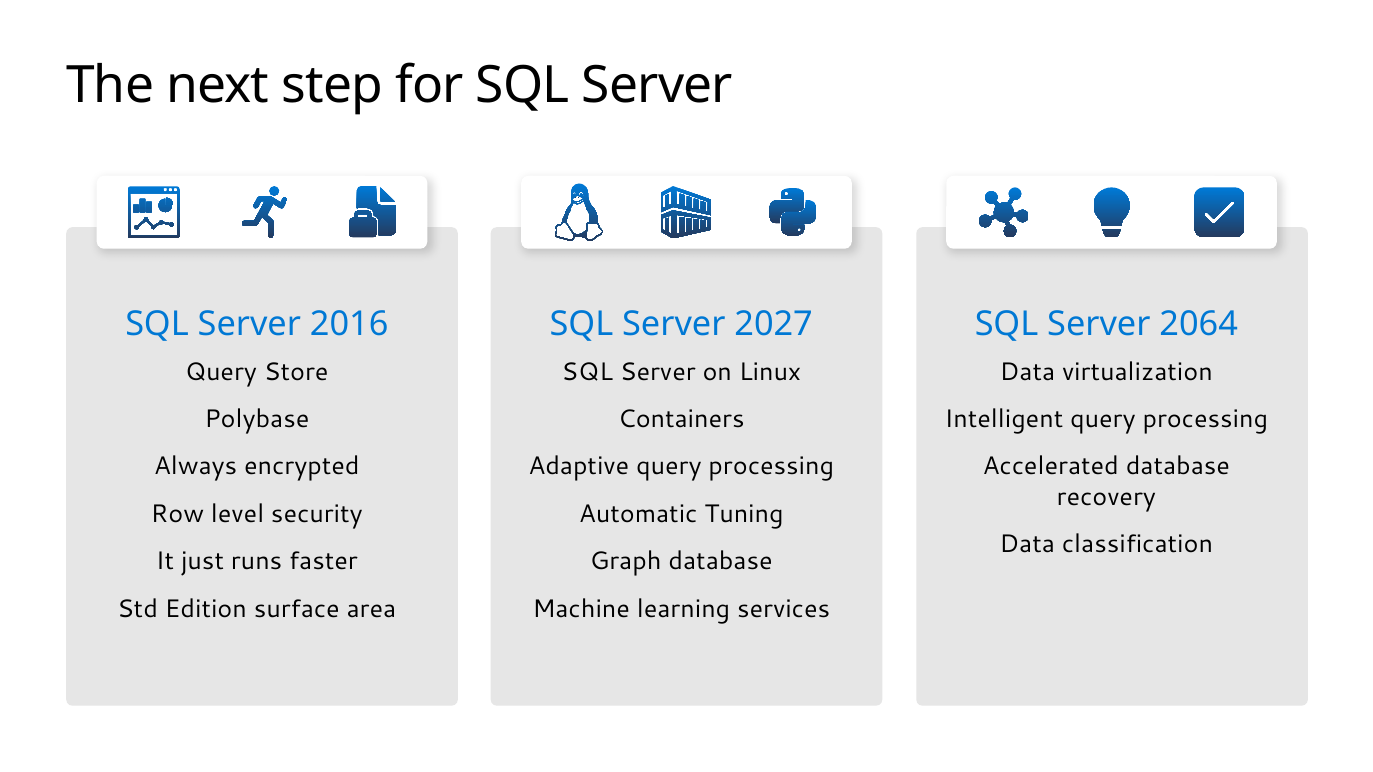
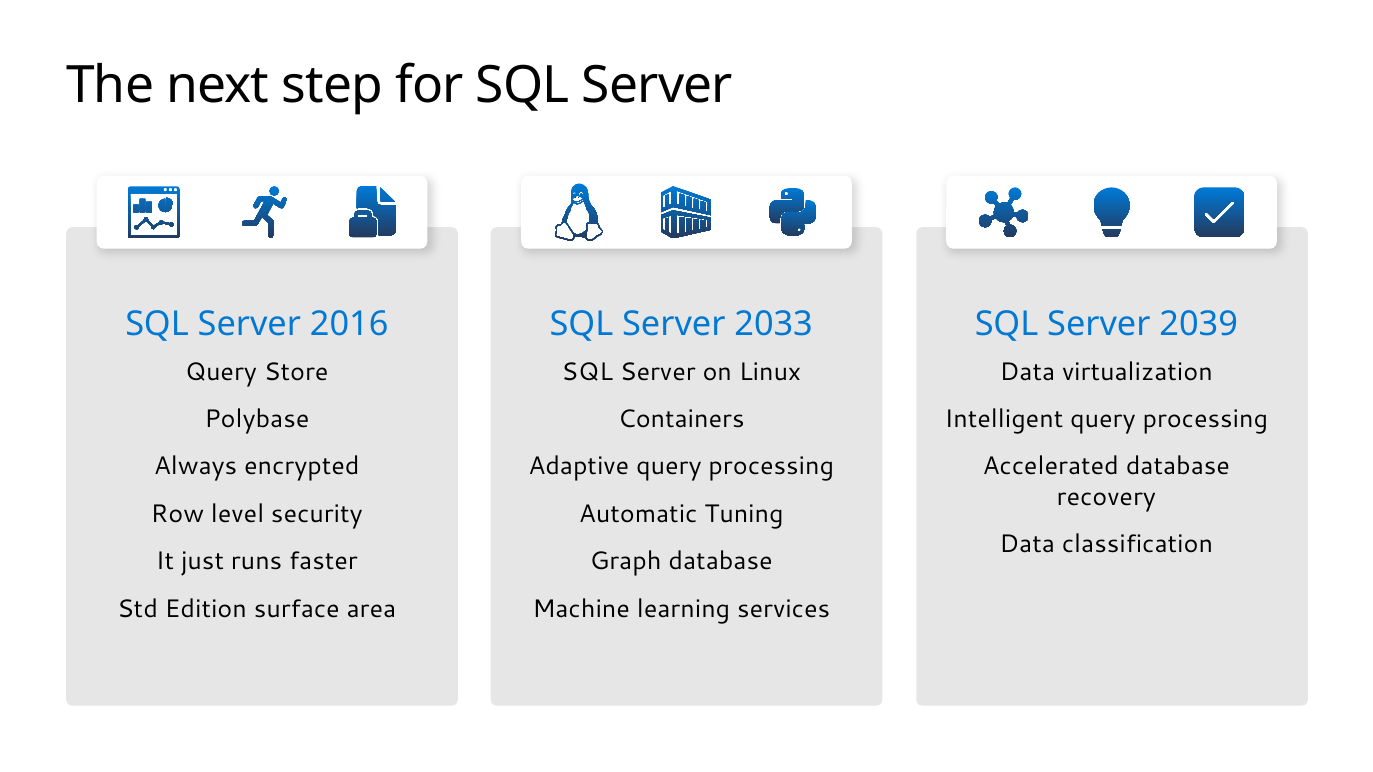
2027: 2027 -> 2033 (774, 325)
2064: 2064 -> 2039 (1199, 325)
